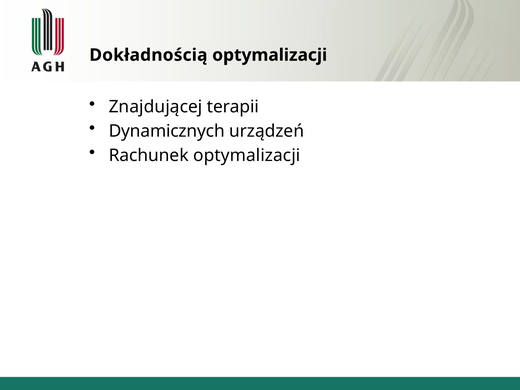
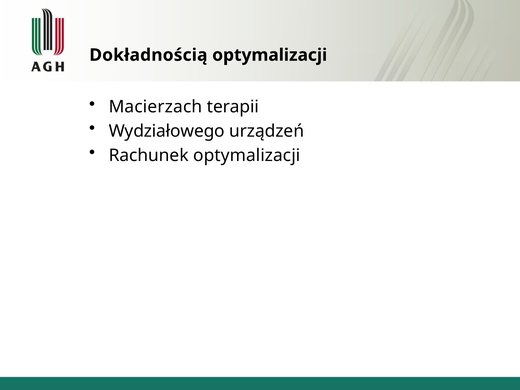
Znajdującej: Znajdującej -> Macierzach (155, 107)
Dynamicznych: Dynamicznych -> Wydziałowego (167, 131)
